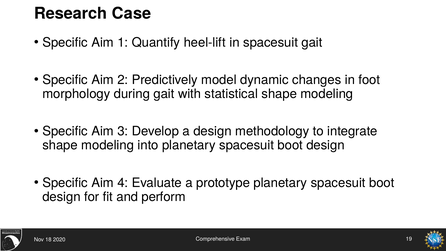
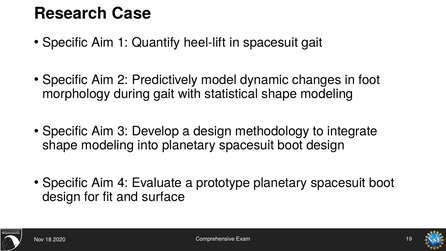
perform: perform -> surface (163, 197)
